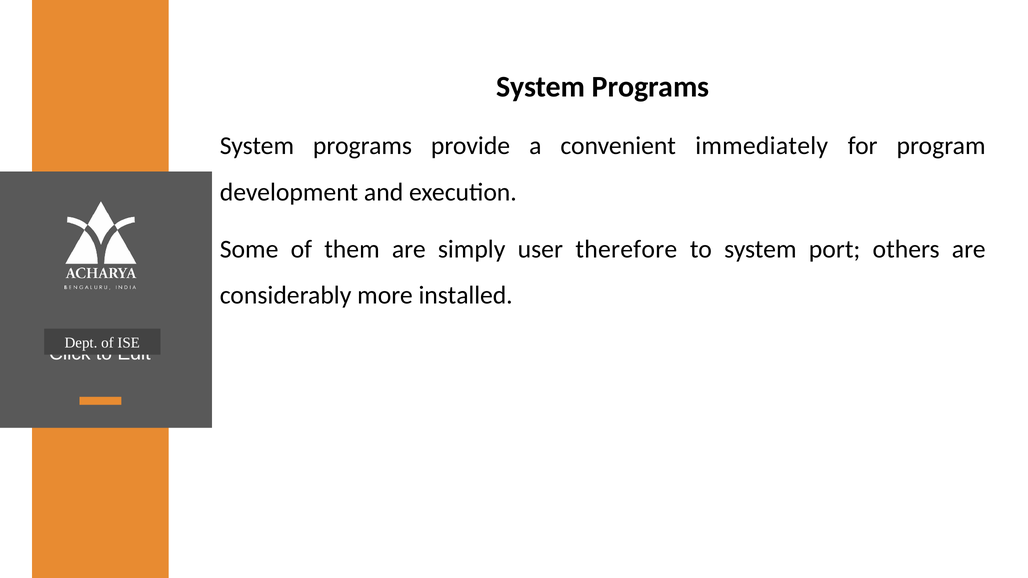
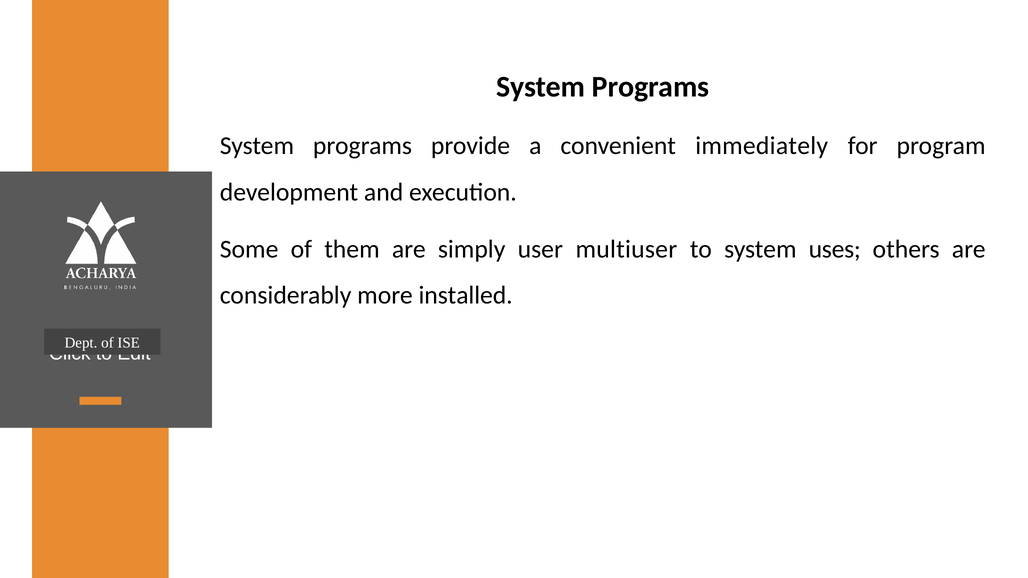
therefore: therefore -> multiuser (626, 249)
port: port -> uses (835, 249)
